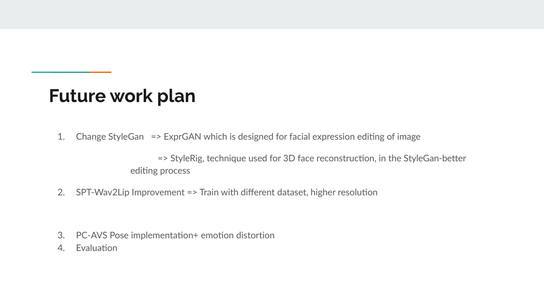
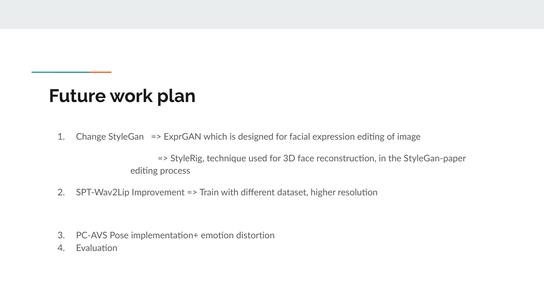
StyleGan-better: StyleGan-better -> StyleGan-paper (435, 158)
